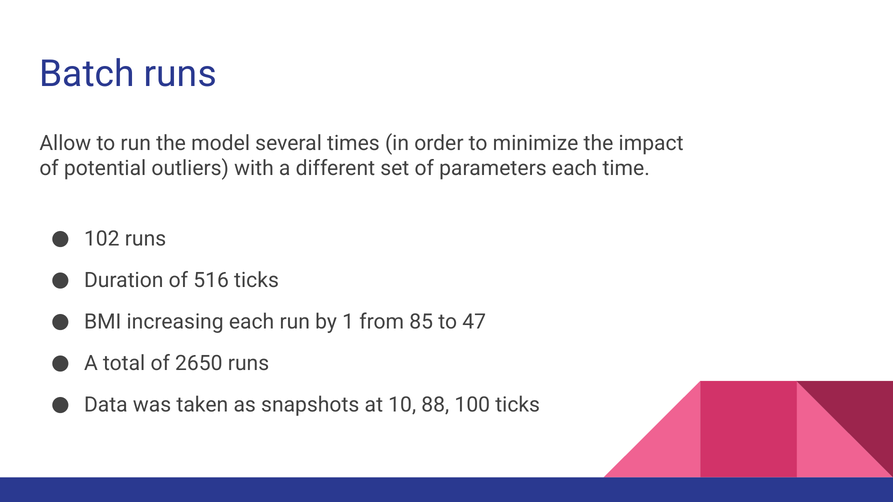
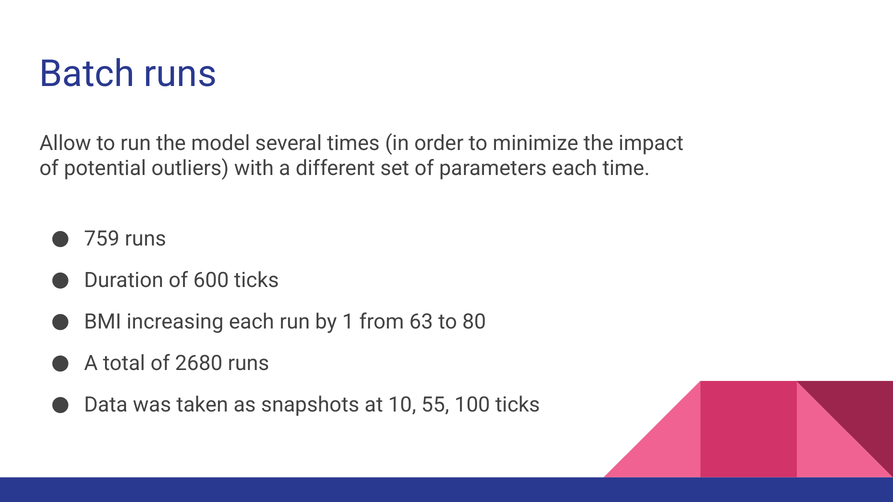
102: 102 -> 759 (102, 239)
516: 516 -> 600 (211, 281)
85: 85 -> 63 (421, 322)
47: 47 -> 80 (474, 322)
2650: 2650 -> 2680 (199, 364)
88: 88 -> 55 (435, 405)
